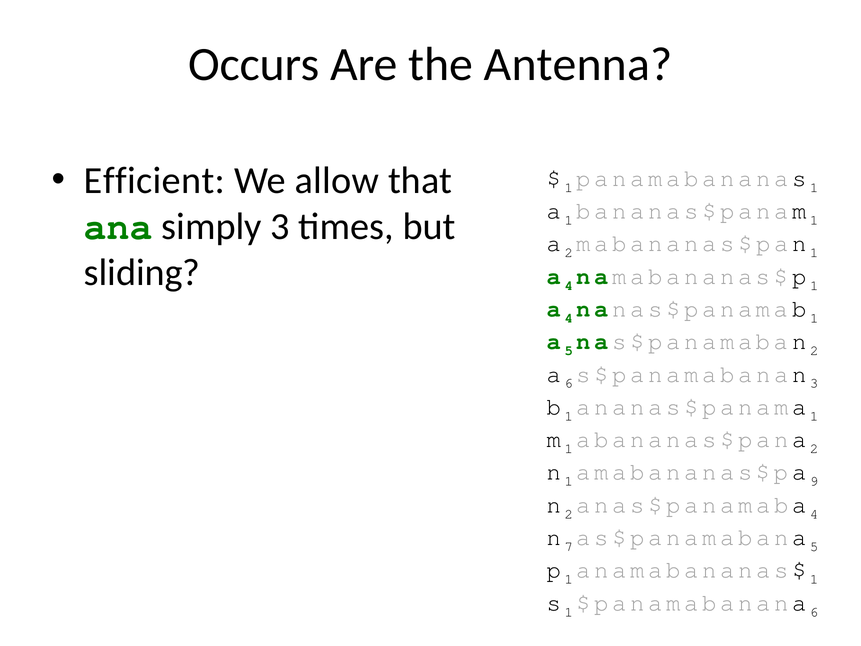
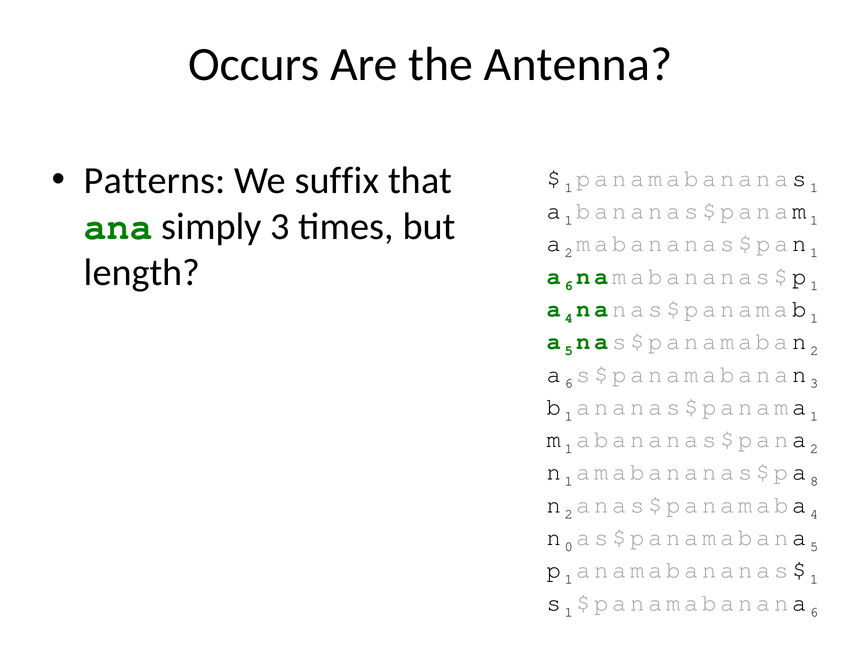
Efficient: Efficient -> Patterns (155, 181)
allow: allow -> suffix (337, 181)
sliding: sliding -> length (142, 272)
4: 4 -> 6 (569, 285)
9: 9 -> 8 (814, 481)
7: 7 -> 0 (569, 546)
